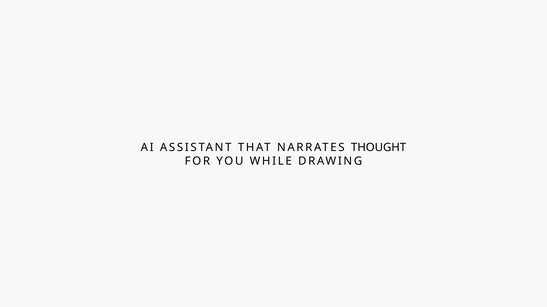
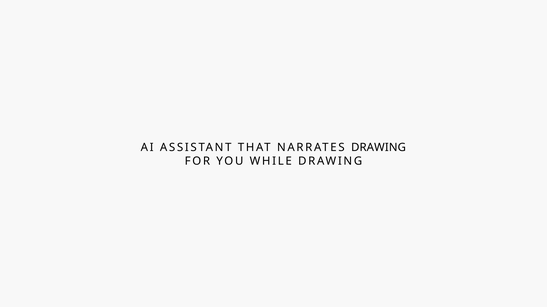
NARRATES THOUGHT: THOUGHT -> DRAWING (379, 148)
